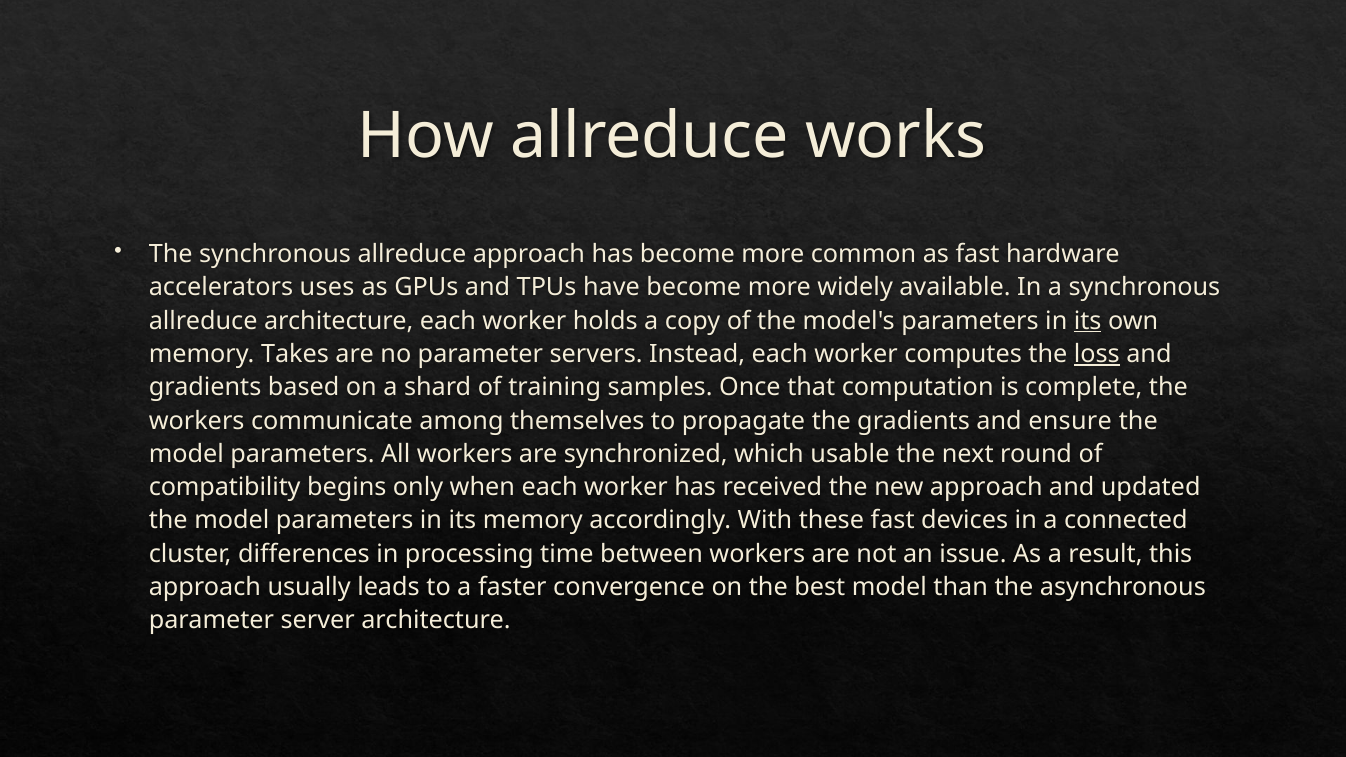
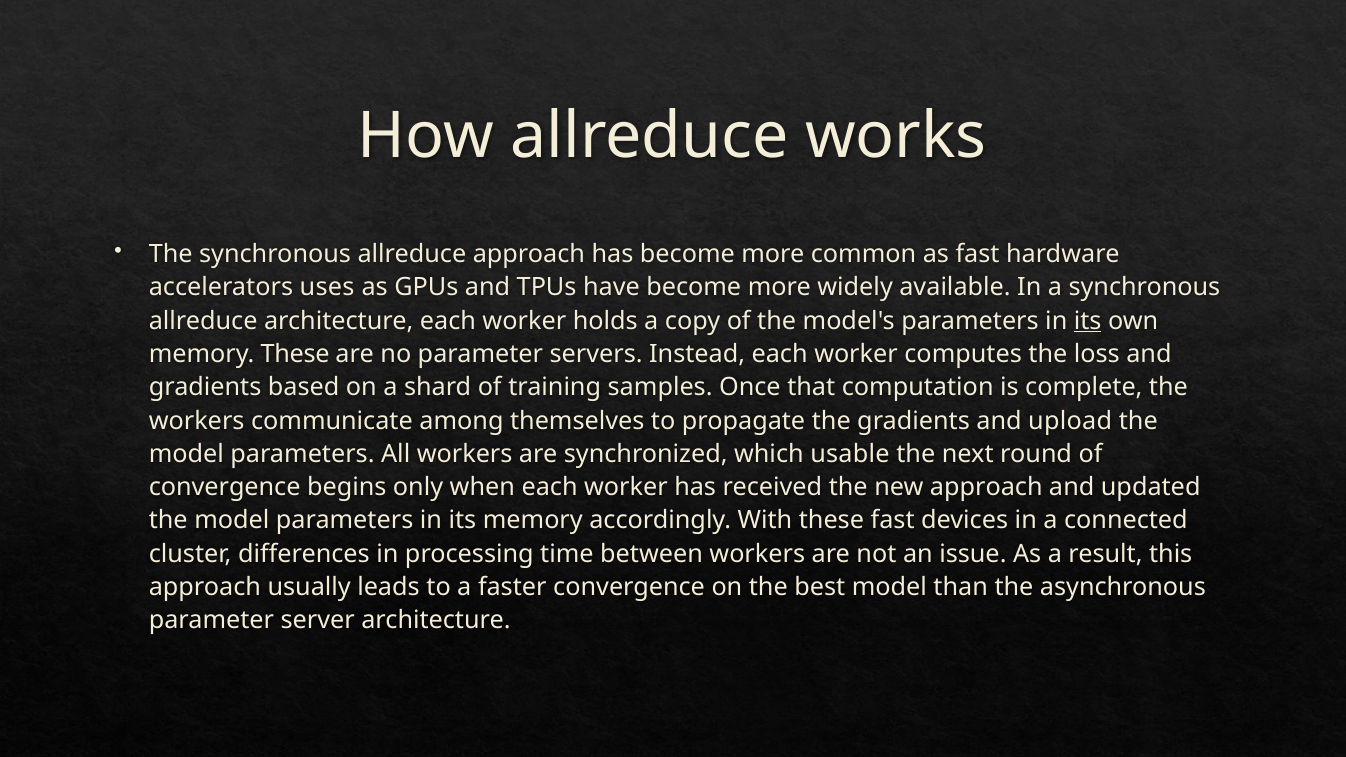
memory Takes: Takes -> These (295, 354)
loss underline: present -> none (1097, 354)
ensure: ensure -> upload (1070, 421)
compatibility: compatibility -> convergence (225, 487)
